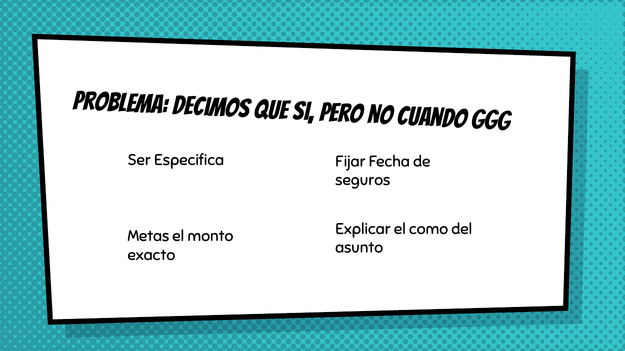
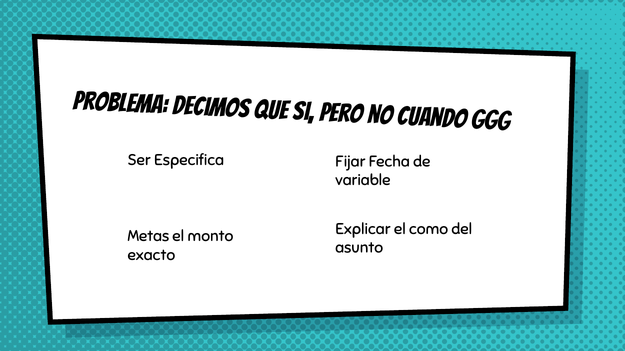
seguros: seguros -> variable (363, 181)
